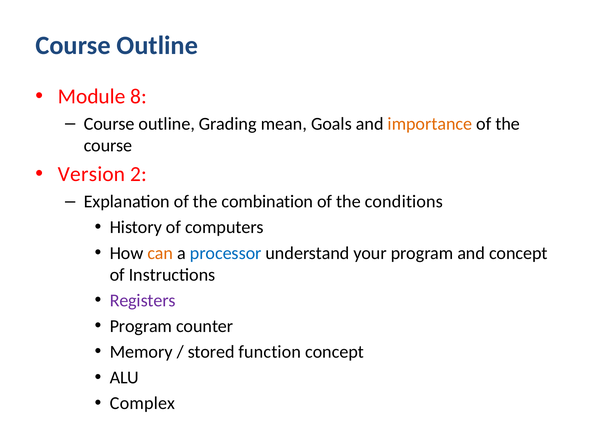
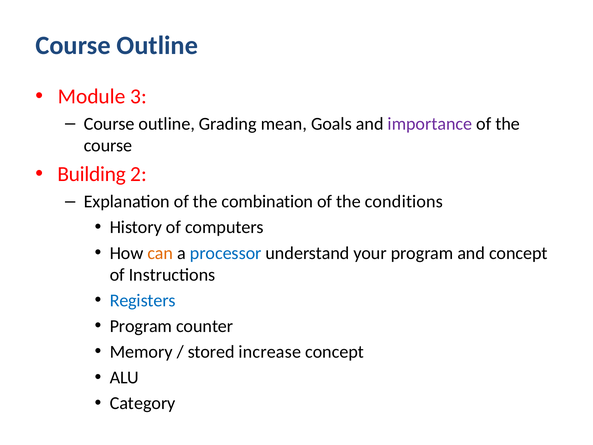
8: 8 -> 3 (139, 96)
importance colour: orange -> purple (430, 124)
Version: Version -> Building (92, 174)
Registers colour: purple -> blue (143, 300)
function: function -> increase (270, 352)
Complex: Complex -> Category (143, 403)
